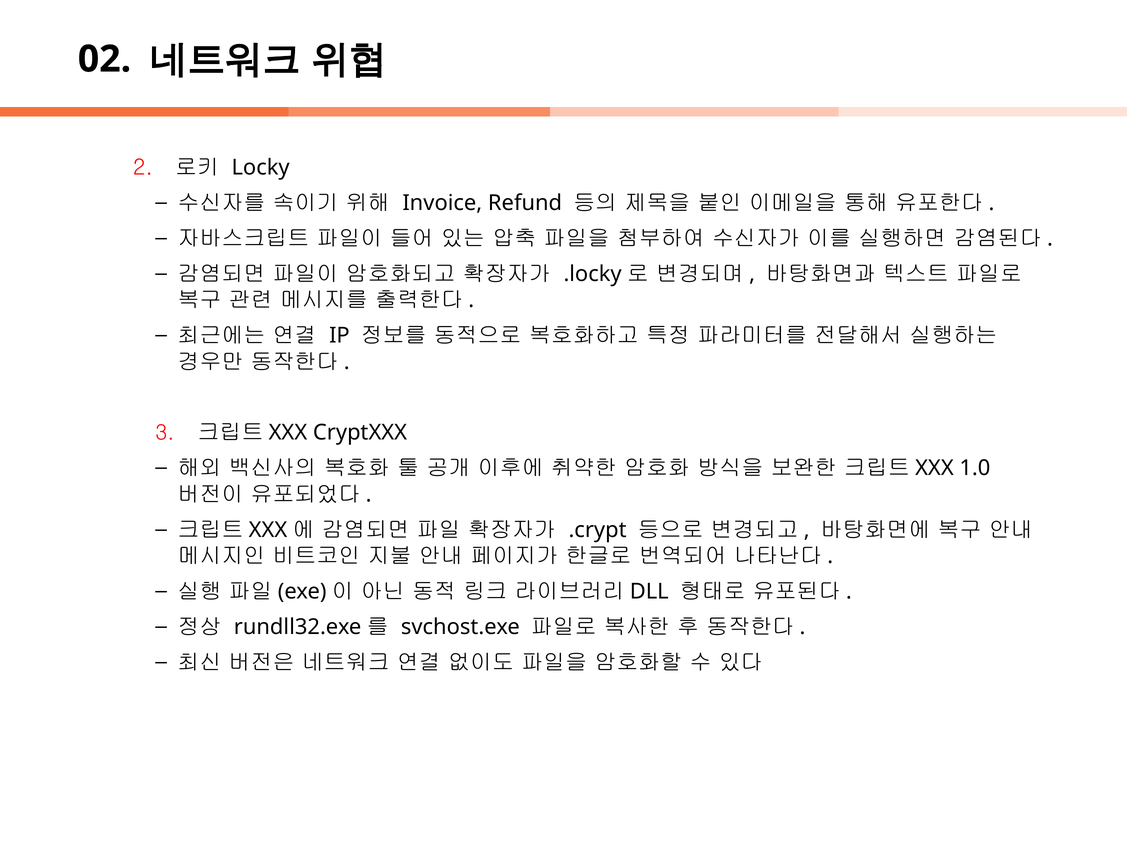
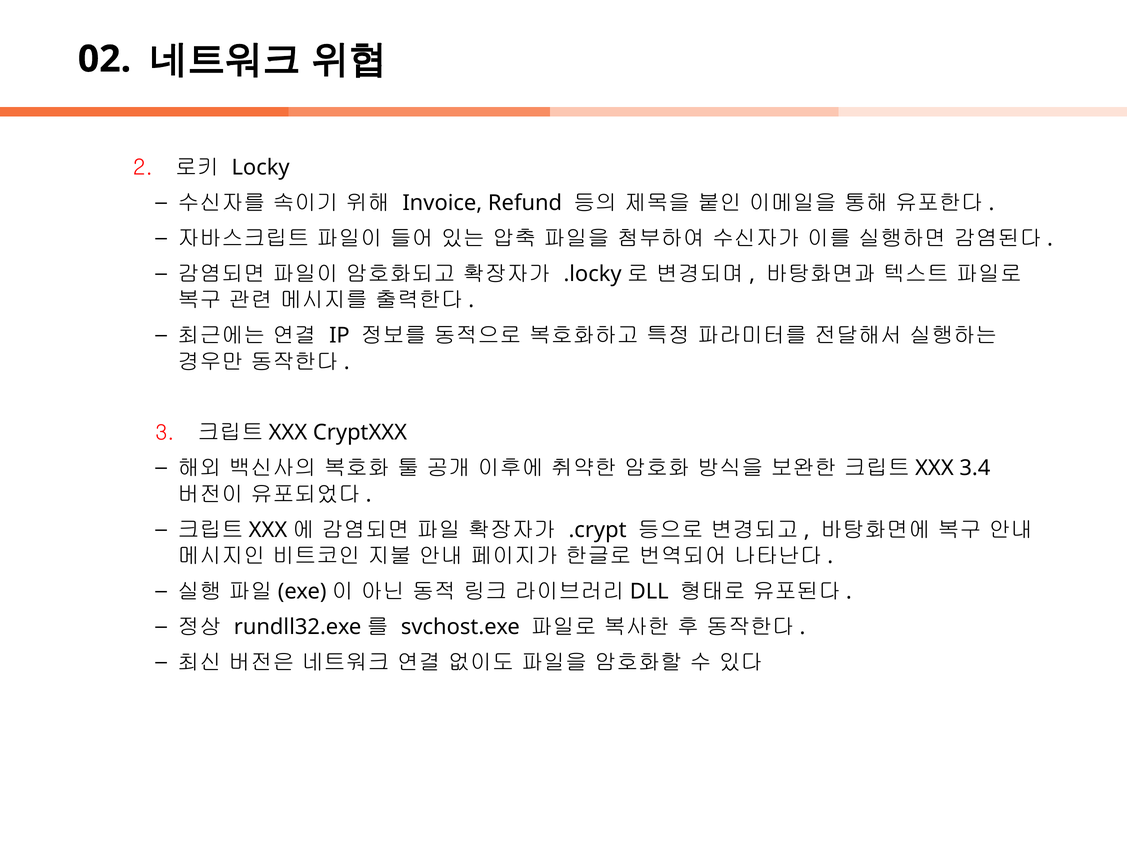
1.0: 1.0 -> 3.4 (975, 468)
